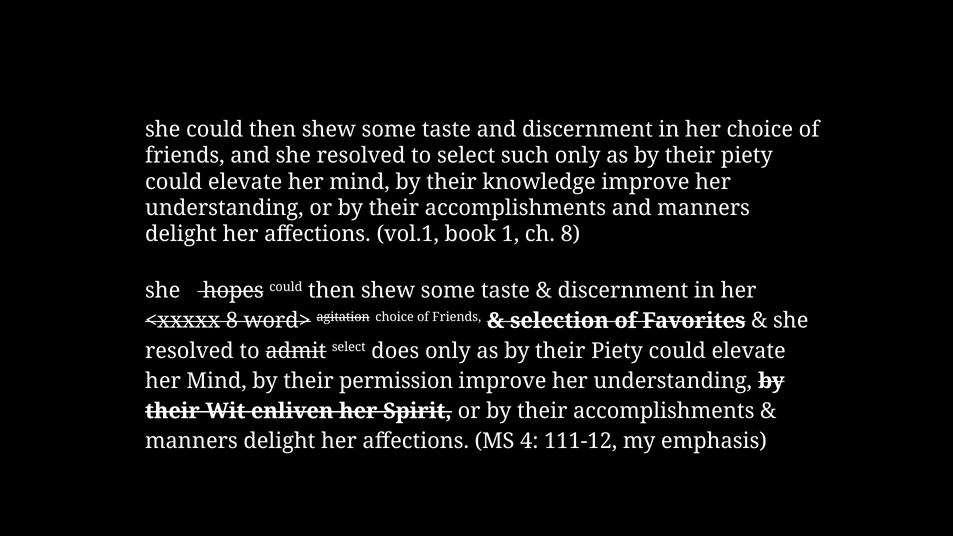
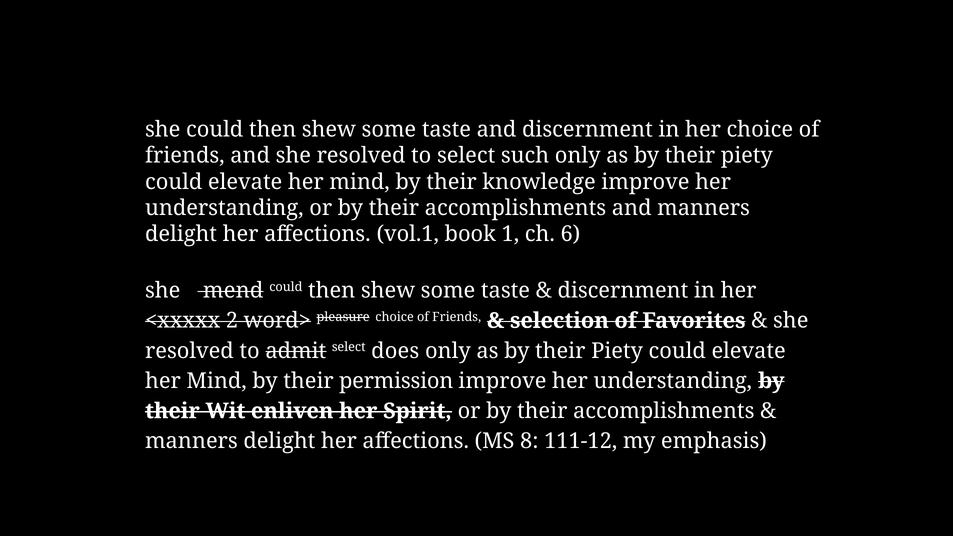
ch 8: 8 -> 6 (570, 234)
hopes: hopes -> mend (233, 291)
<xxxxx 8: 8 -> 2 (232, 321)
agitation: agitation -> pleasure (343, 317)
4: 4 -> 8 (529, 441)
